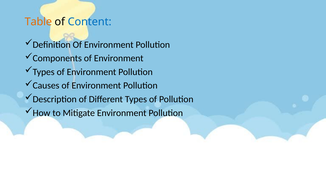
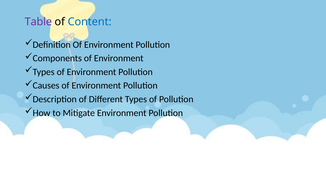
Table colour: orange -> purple (38, 22)
